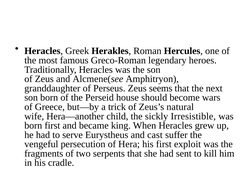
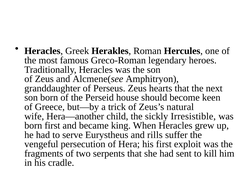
seems: seems -> hearts (161, 88)
wars: wars -> keen (211, 98)
cast: cast -> rills (155, 135)
